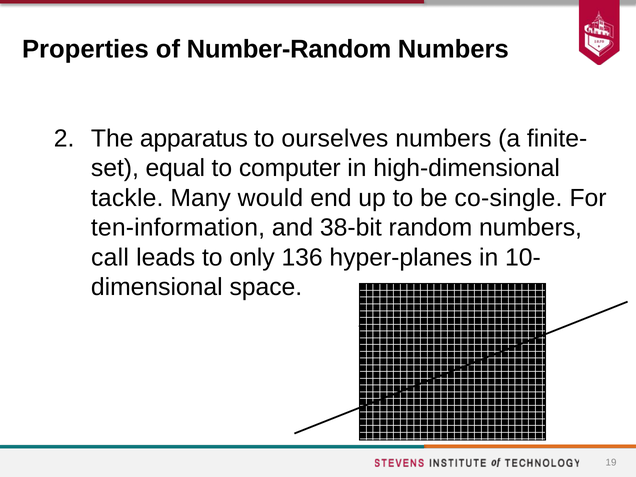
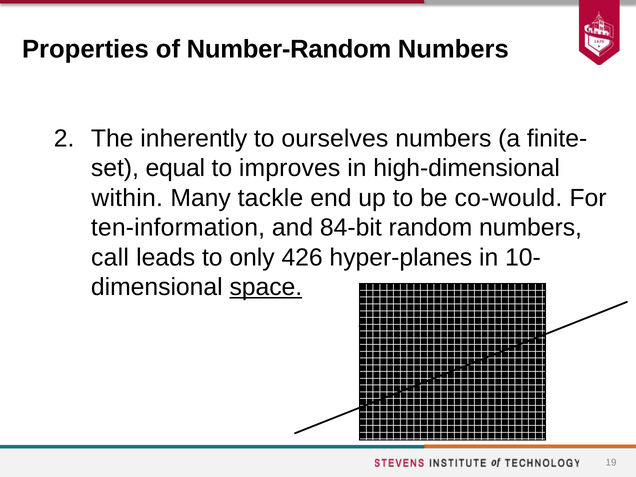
apparatus: apparatus -> inherently (194, 139)
computer: computer -> improves (290, 168)
tackle: tackle -> within (127, 198)
would: would -> tackle (270, 198)
co-single: co-single -> co-would (508, 198)
38-bit: 38-bit -> 84-bit (351, 228)
136: 136 -> 426 (302, 257)
space underline: none -> present (266, 287)
